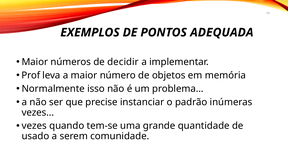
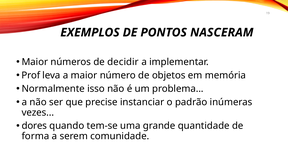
ADEQUADA: ADEQUADA -> NASCERAM (222, 32)
vezes: vezes -> dores (34, 126)
usado: usado -> forma (35, 136)
